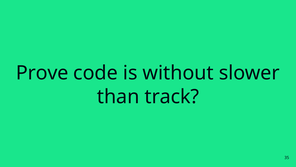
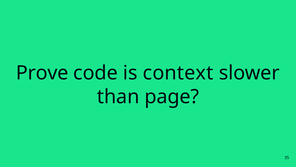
without: without -> context (178, 73)
track: track -> page (172, 96)
